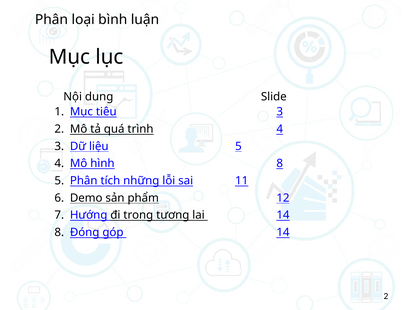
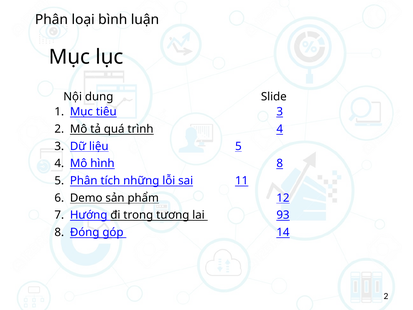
lai 14: 14 -> 93 (283, 215)
